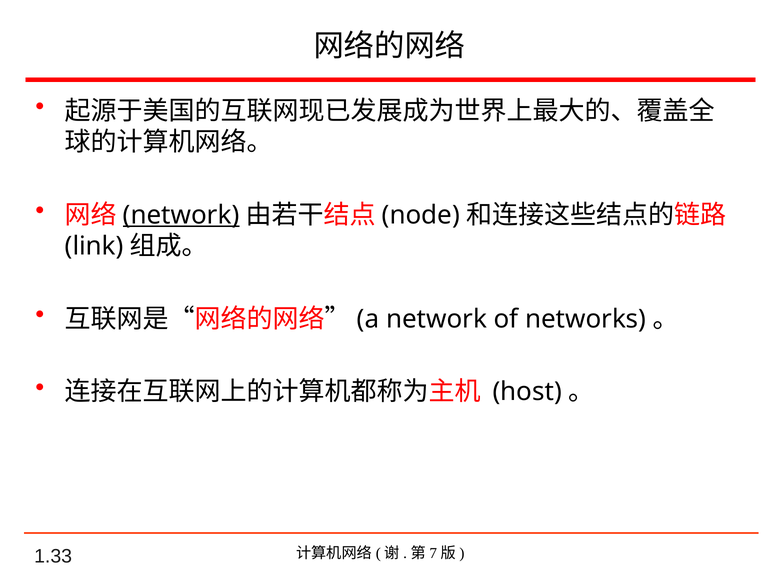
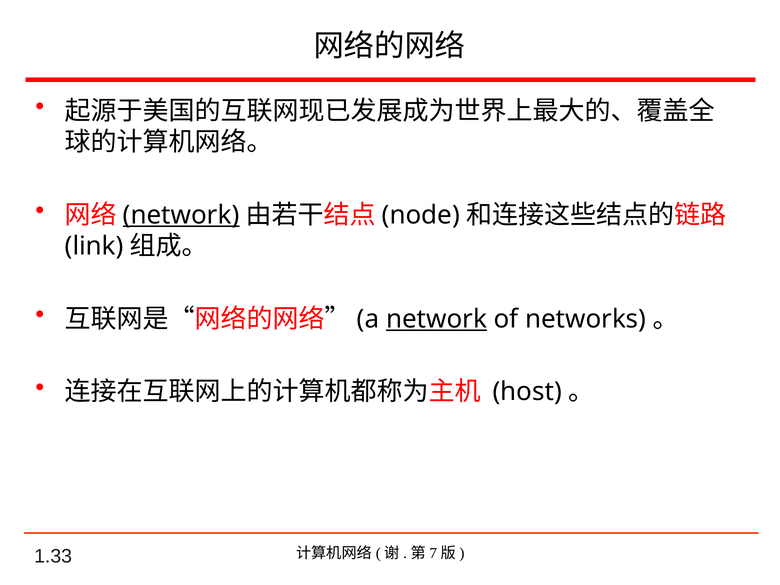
network underline: none -> present (436, 319)
